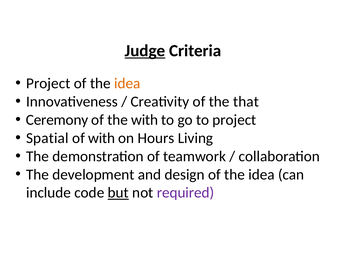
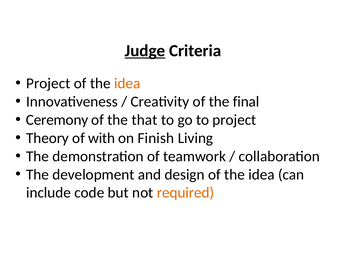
that: that -> final (246, 102)
the with: with -> that (145, 120)
Spatial: Spatial -> Theory (47, 138)
Hours: Hours -> Finish (156, 138)
but underline: present -> none (118, 193)
required colour: purple -> orange (186, 193)
